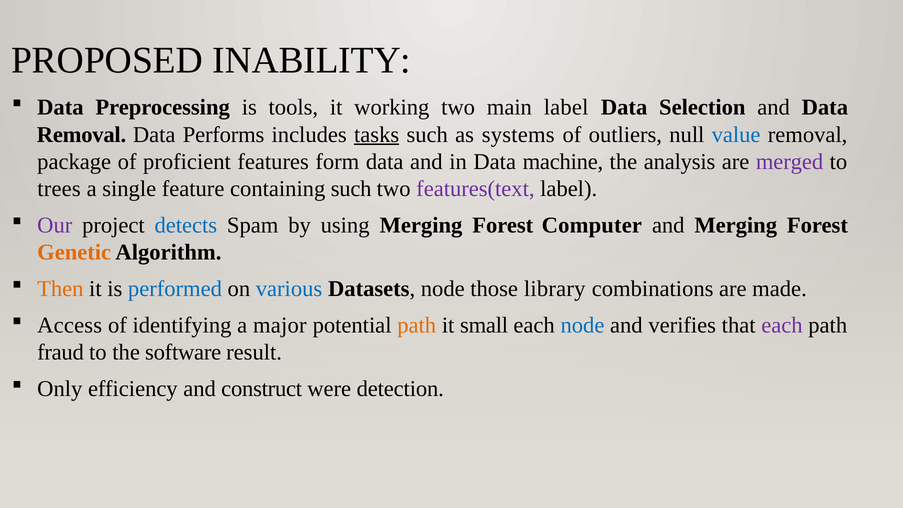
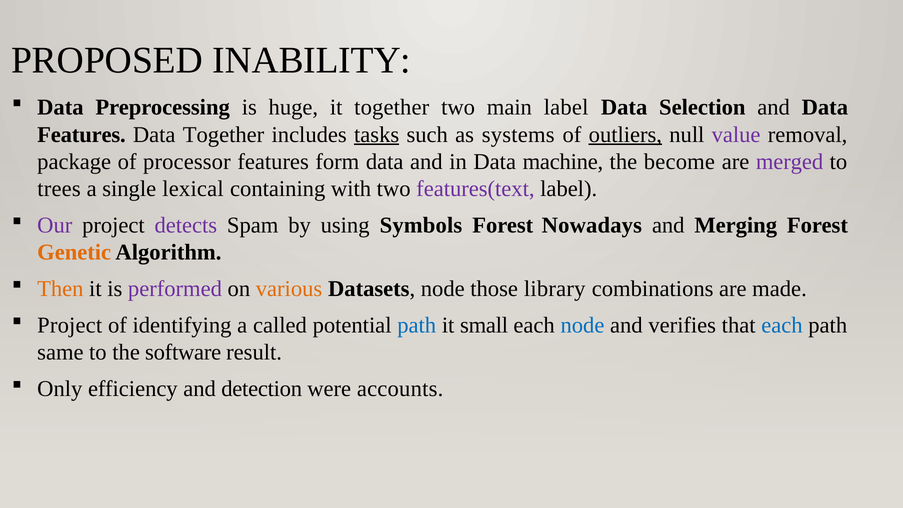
tools: tools -> huge (293, 107)
it working: working -> together (392, 107)
Removal: Removal -> Features (81, 135)
Data Performs: Performs -> Together (223, 135)
outliers underline: none -> present (625, 135)
value colour: blue -> purple (736, 135)
proficient: proficient -> processor (187, 162)
analysis: analysis -> become (679, 162)
feature: feature -> lexical (193, 189)
containing such: such -> with (351, 189)
detects colour: blue -> purple (186, 225)
using Merging: Merging -> Symbols (421, 225)
Computer: Computer -> Nowadays (592, 225)
performed colour: blue -> purple (175, 289)
various colour: blue -> orange (289, 289)
Access: Access -> Project (70, 325)
major: major -> called (280, 325)
path colour: orange -> blue (417, 325)
each colour: purple -> blue (782, 325)
fraud: fraud -> same (60, 352)
construct: construct -> detection (262, 389)
detection: detection -> accounts (400, 389)
